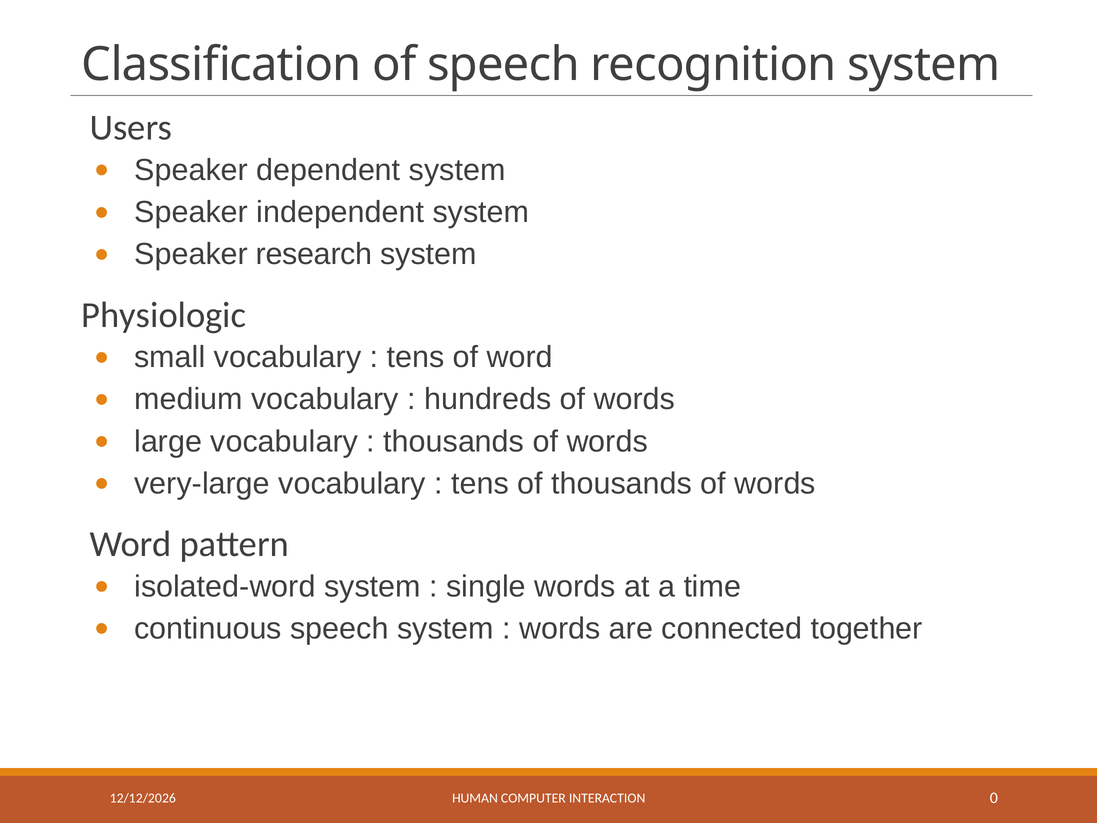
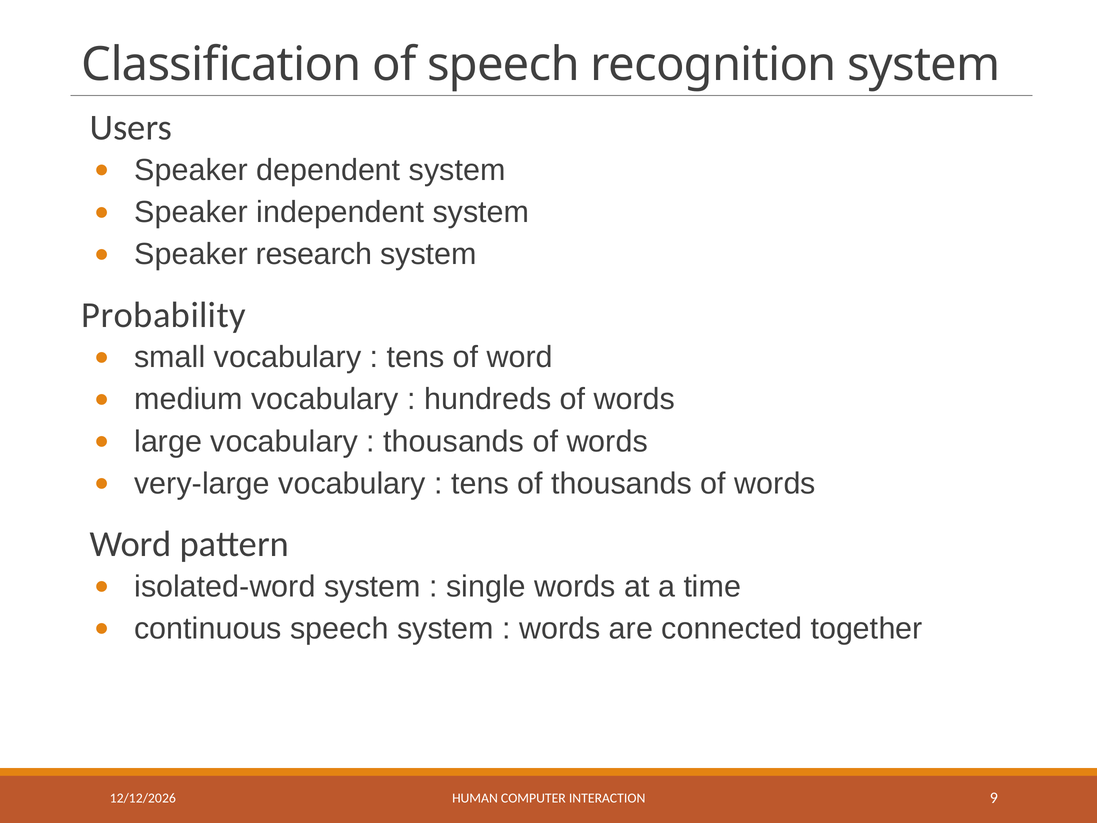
Physiologic: Physiologic -> Probability (164, 315)
0: 0 -> 9 (994, 798)
